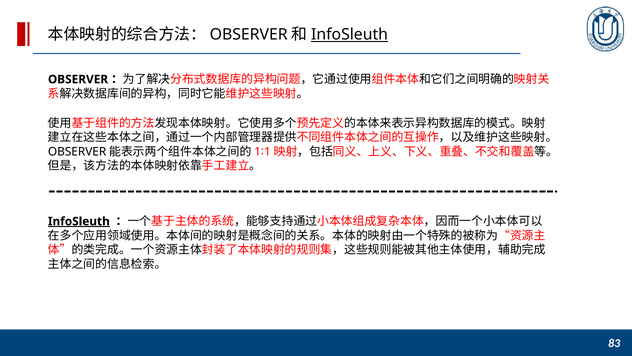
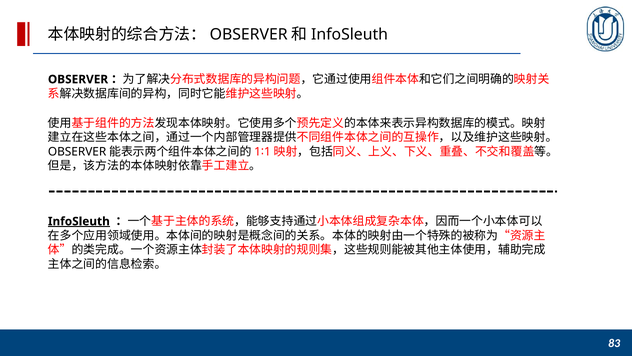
InfoSleuth underline: present -> none (350, 34)
